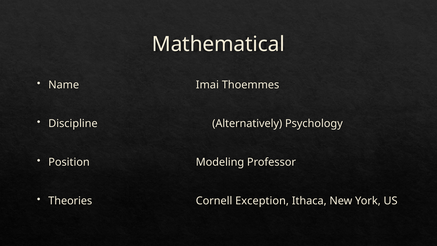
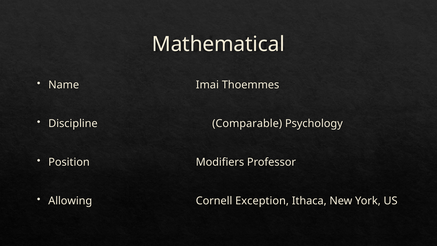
Alternatively: Alternatively -> Comparable (247, 123)
Modeling: Modeling -> Modifiers (220, 162)
Theories: Theories -> Allowing (70, 201)
